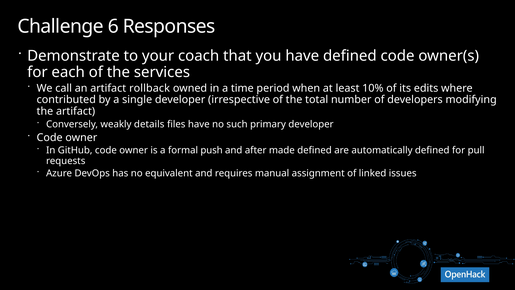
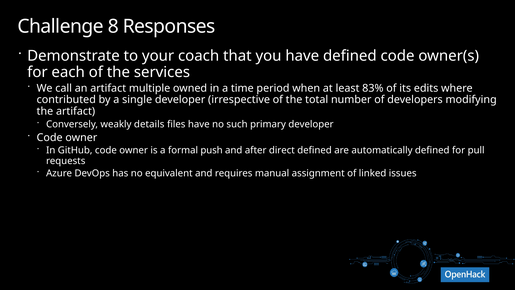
6: 6 -> 8 (113, 26)
rollback: rollback -> multiple (150, 88)
10%: 10% -> 83% (373, 88)
made: made -> direct (282, 150)
